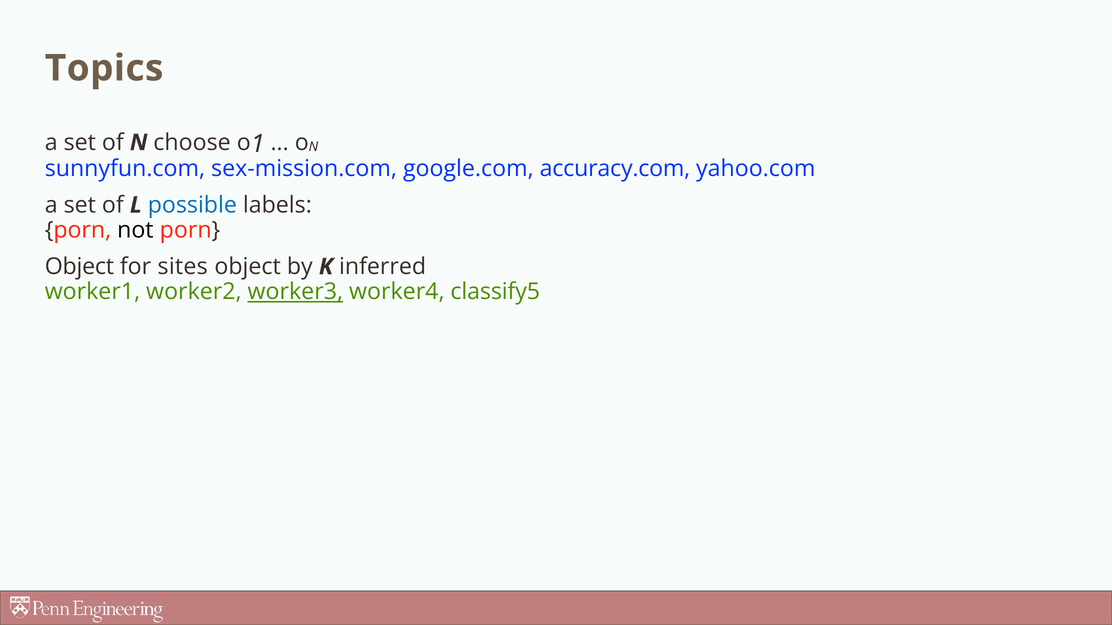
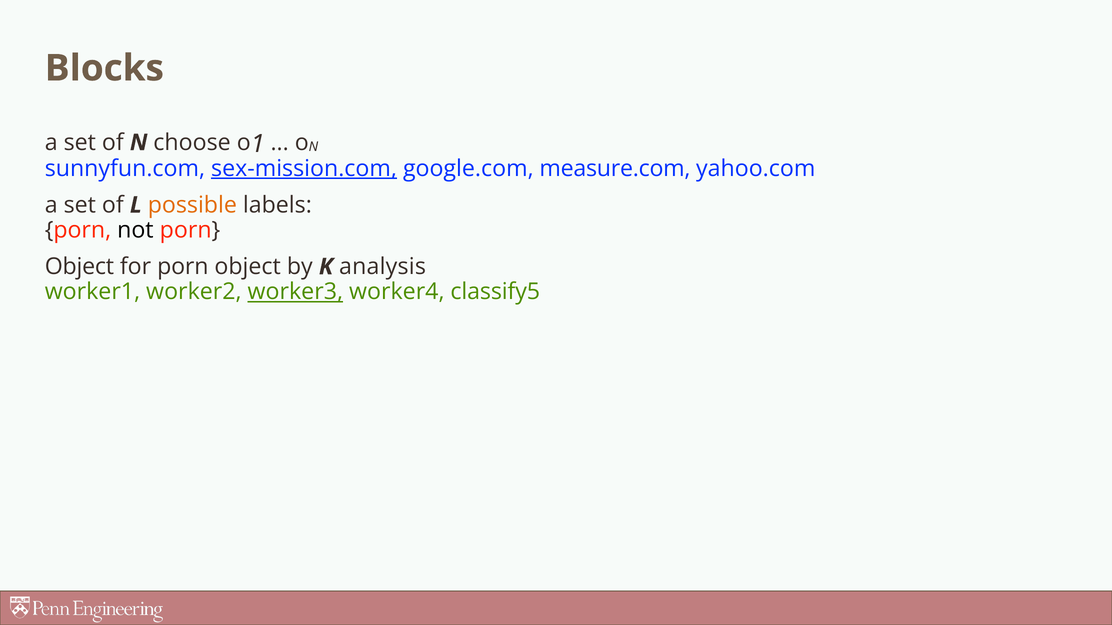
Topics: Topics -> Blocks (104, 68)
sex-mission.com underline: none -> present (304, 169)
accuracy.com: accuracy.com -> measure.com (615, 169)
possible colour: blue -> orange (192, 205)
for sites: sites -> porn (183, 267)
inferred: inferred -> analysis (382, 267)
